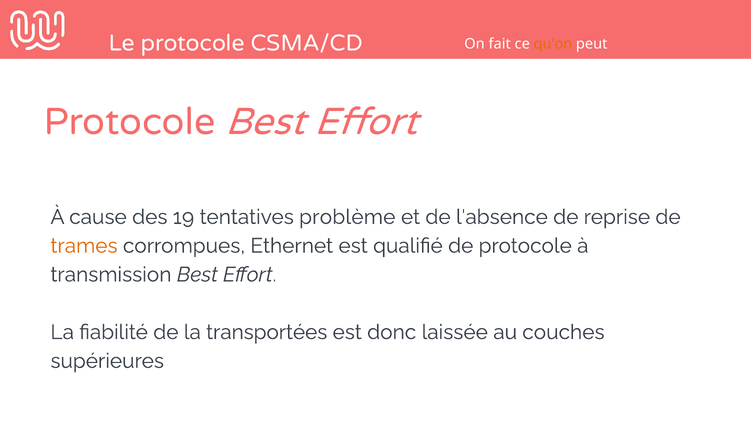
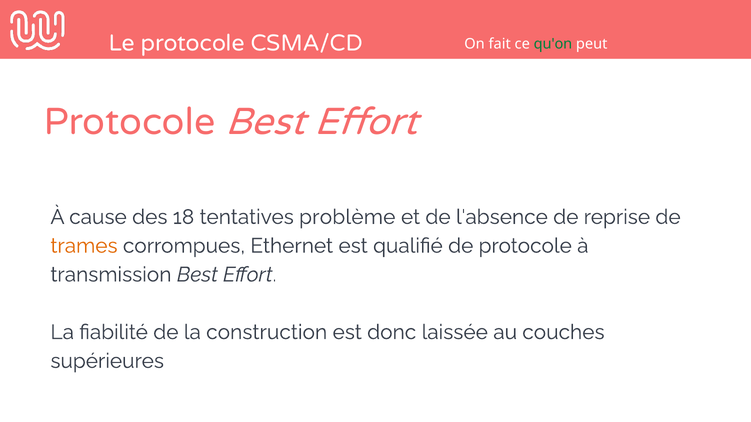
qu'on colour: orange -> green (553, 44)
19: 19 -> 18 (183, 217)
transportées: transportées -> construction (267, 333)
